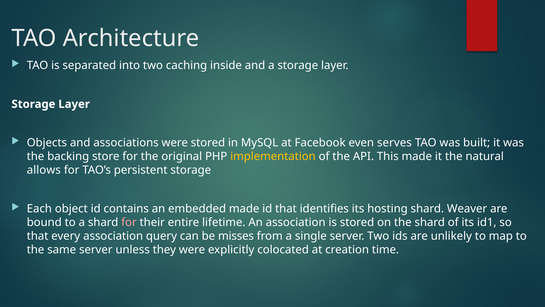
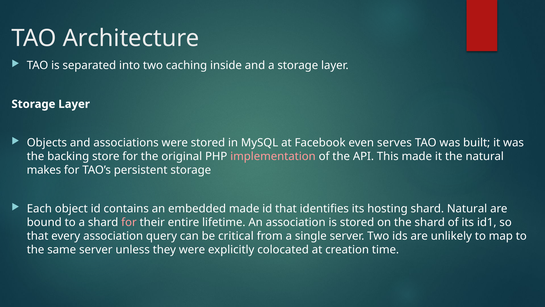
implementation colour: yellow -> pink (273, 156)
allows: allows -> makes (44, 170)
shard Weaver: Weaver -> Natural (467, 209)
misses: misses -> critical (236, 236)
